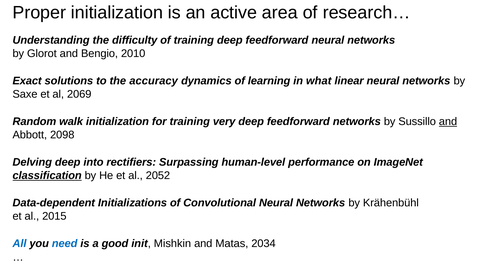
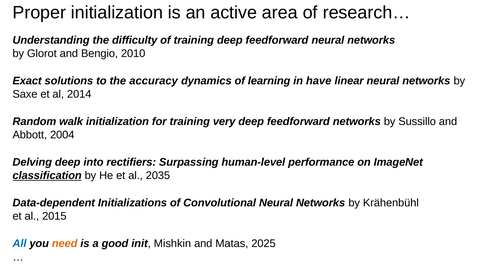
what: what -> have (319, 81)
2069: 2069 -> 2014 (79, 94)
and underline: present -> none (448, 122)
2098: 2098 -> 2004 (62, 135)
2052: 2052 -> 2035 (158, 176)
need colour: blue -> orange (65, 244)
2034: 2034 -> 2025 (264, 244)
